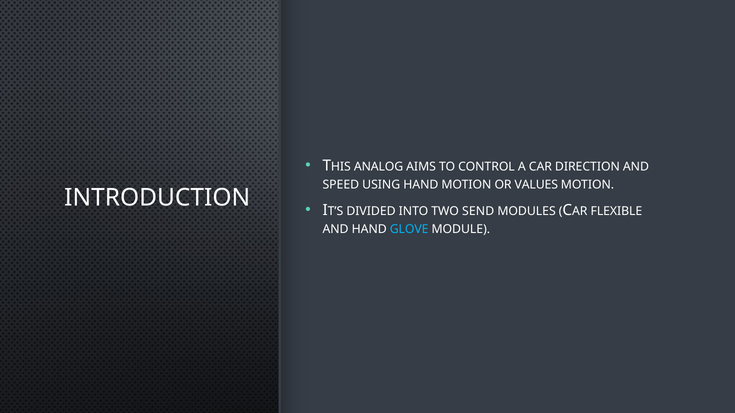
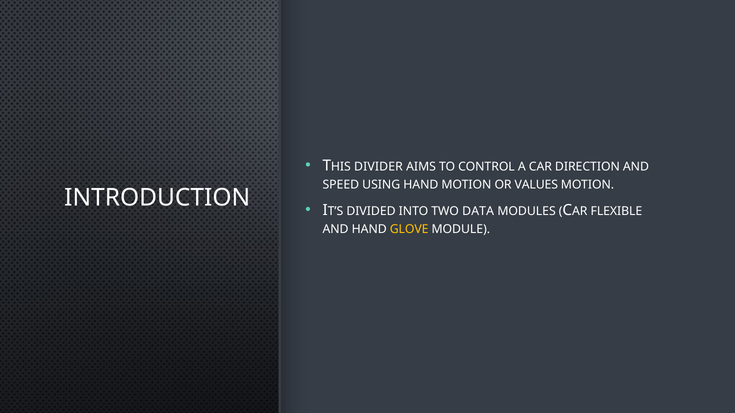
ANALOG: ANALOG -> DIVIDER (378, 167)
SEND: SEND -> DATA (478, 211)
GLOVE colour: light blue -> yellow (409, 230)
